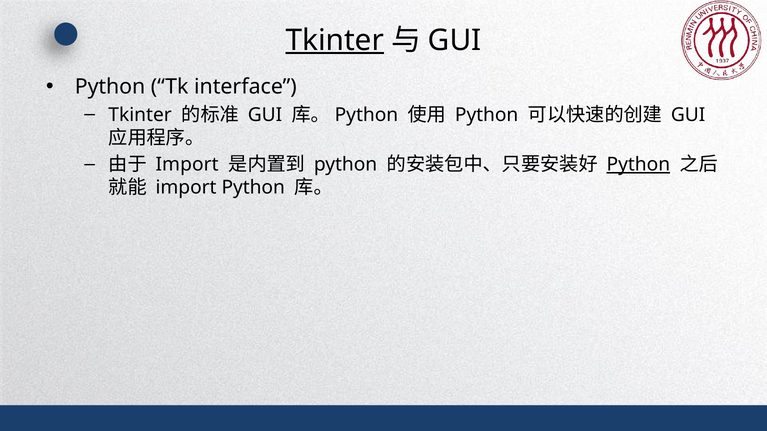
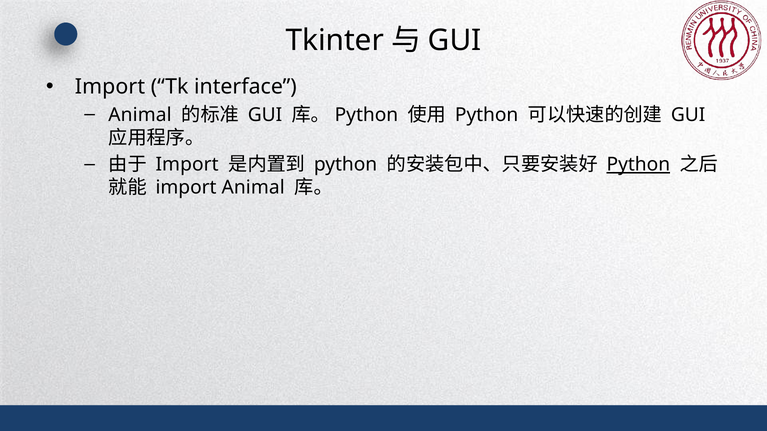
Tkinter underline: present -> none (335, 40)
Python: Python -> Import (110, 87)
Tkinter: Tkinter -> Animal (140, 115)
import Python: Python -> Animal (253, 188)
